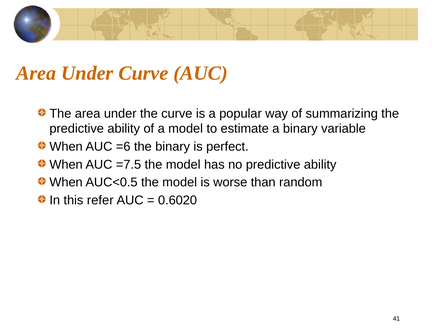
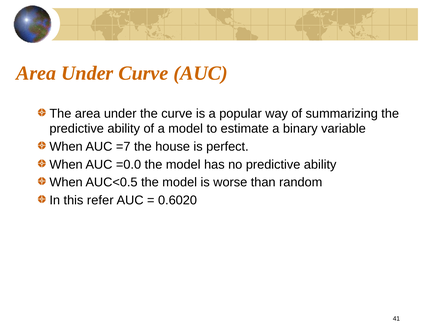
=6: =6 -> =7 (123, 147)
the binary: binary -> house (173, 147)
=7.5: =7.5 -> =0.0 (129, 164)
